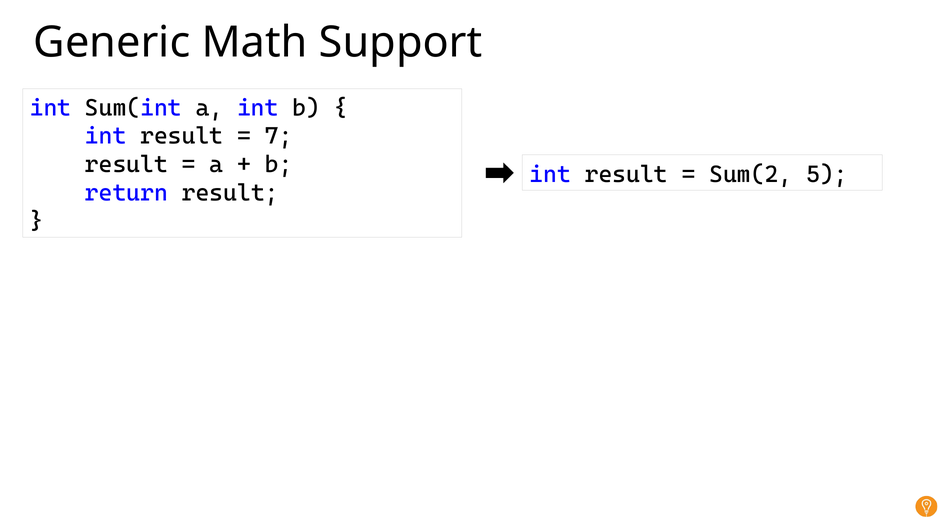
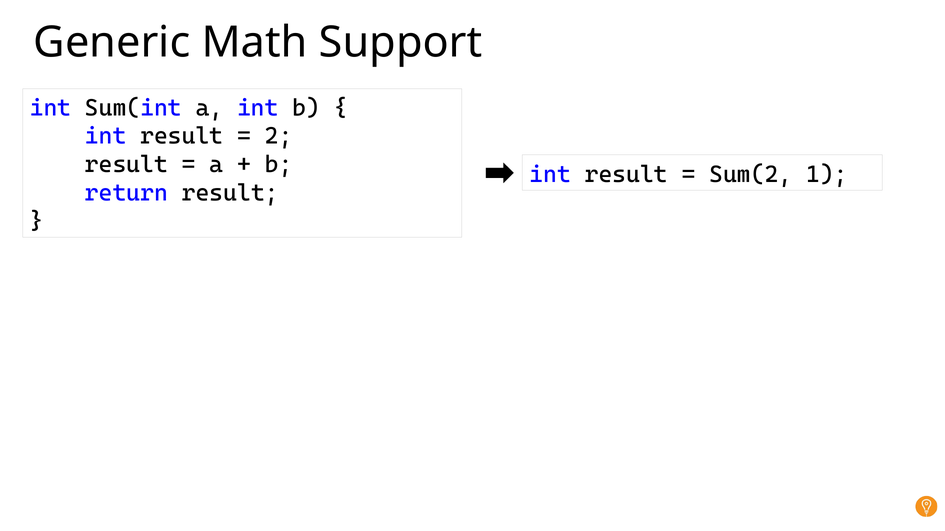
7: 7 -> 2 (279, 136)
5: 5 -> 1 (827, 174)
